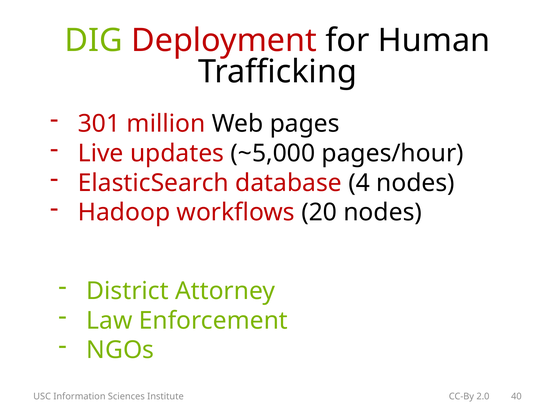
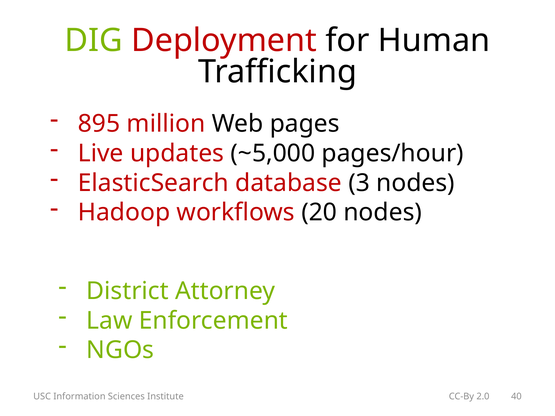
301: 301 -> 895 (99, 124)
4: 4 -> 3 (359, 183)
